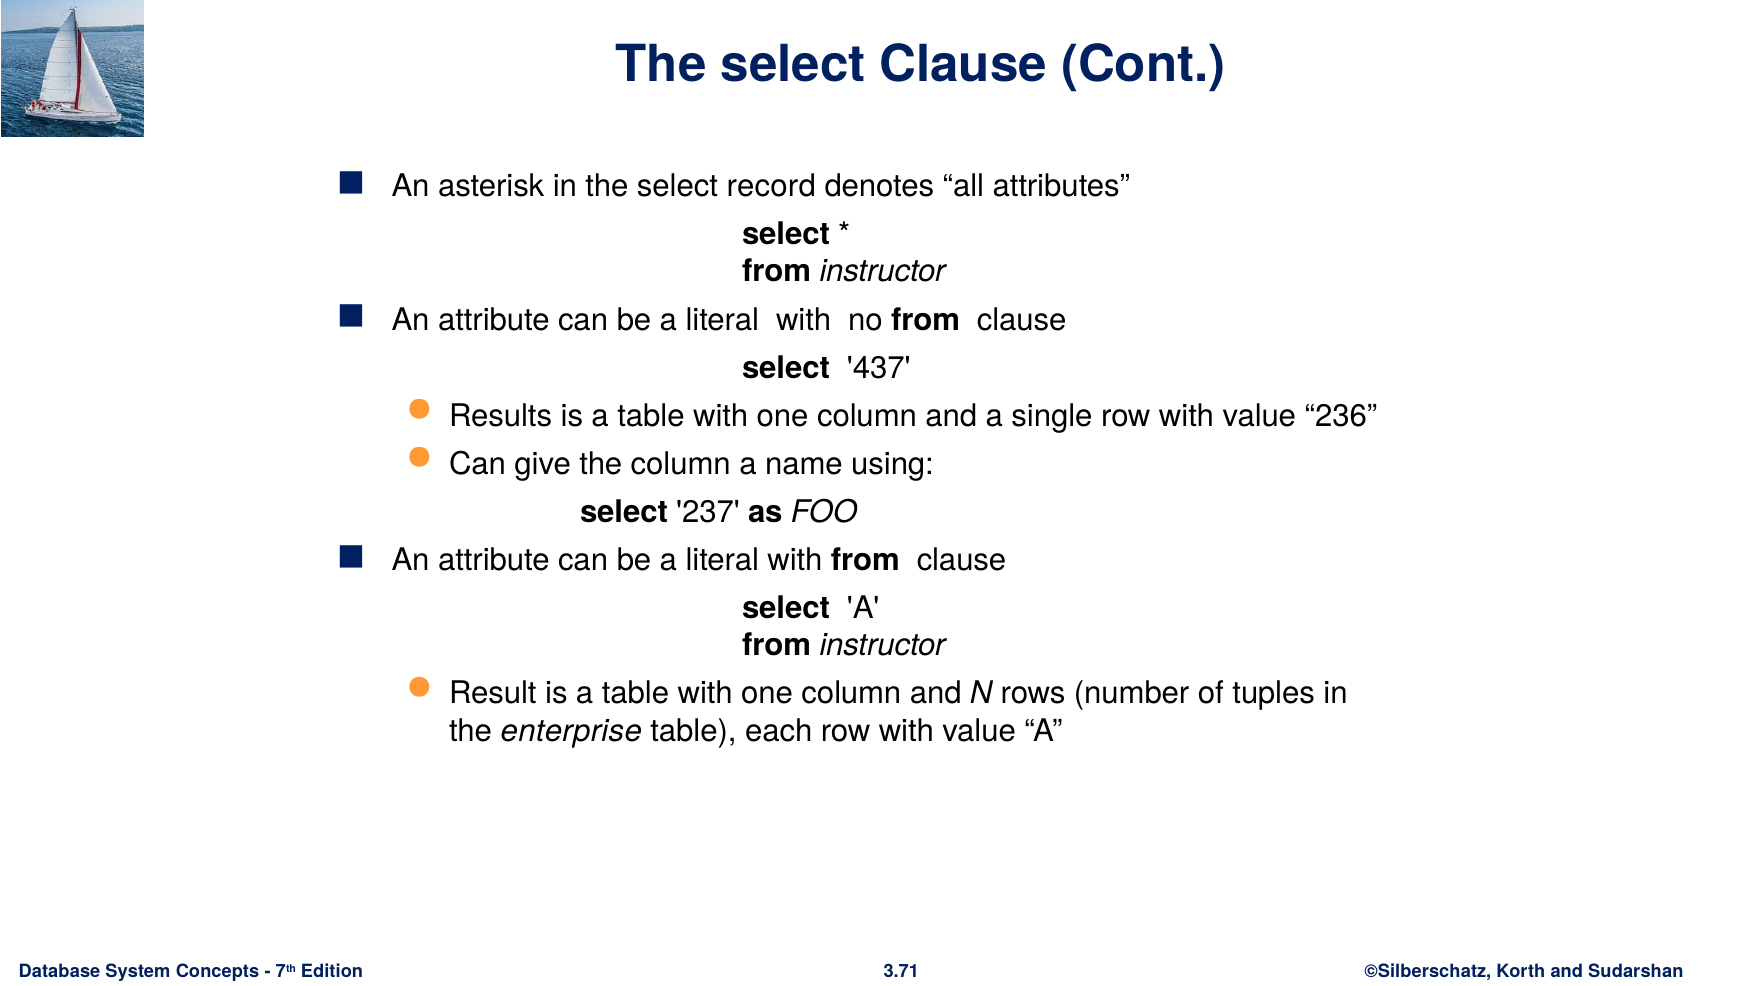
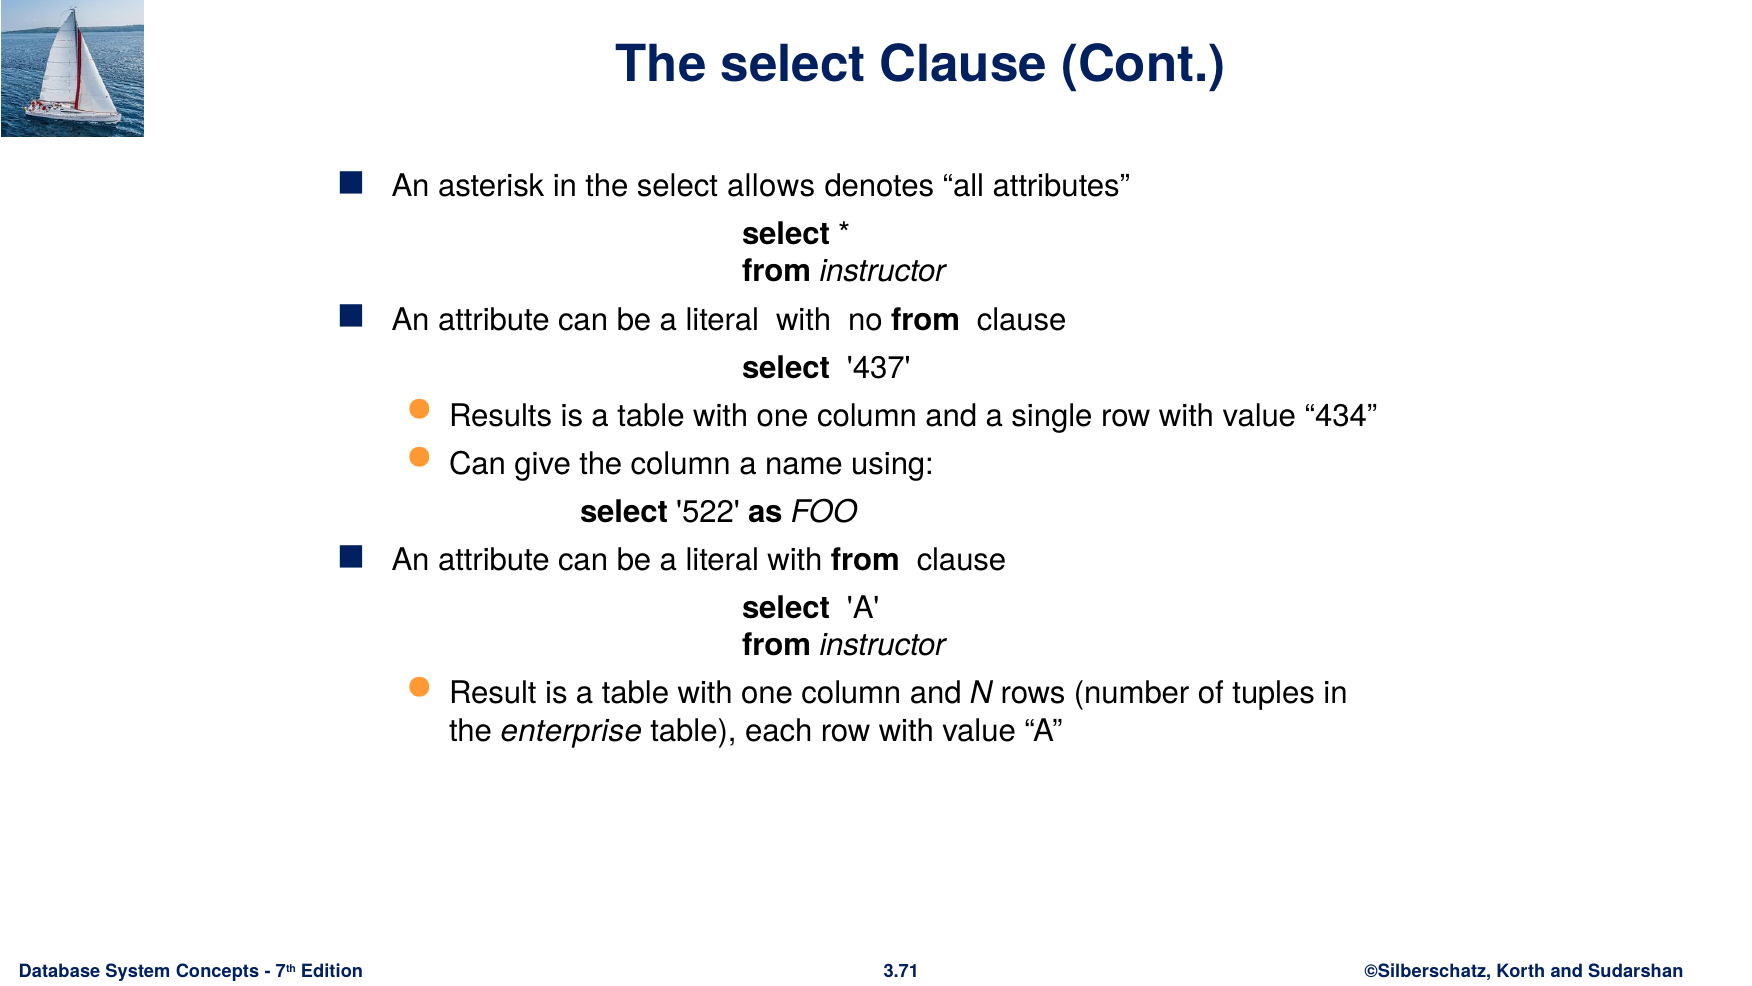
record: record -> allows (771, 186)
236: 236 -> 434 (1341, 416)
237: 237 -> 522 (708, 512)
